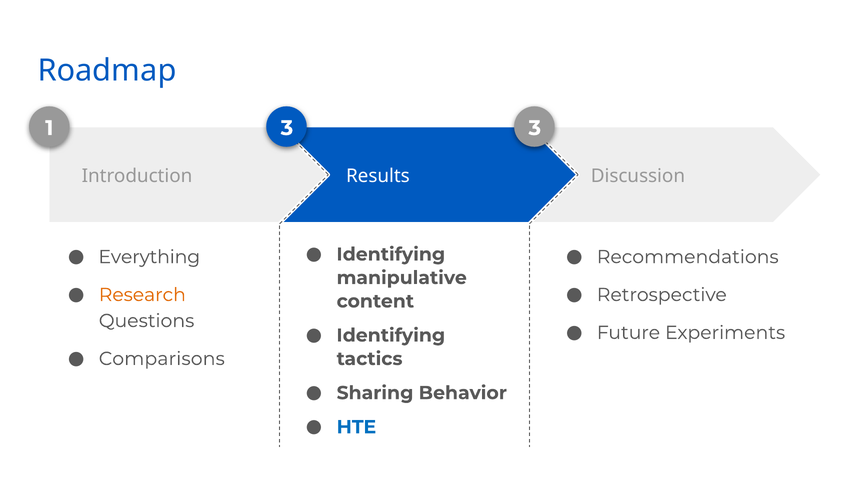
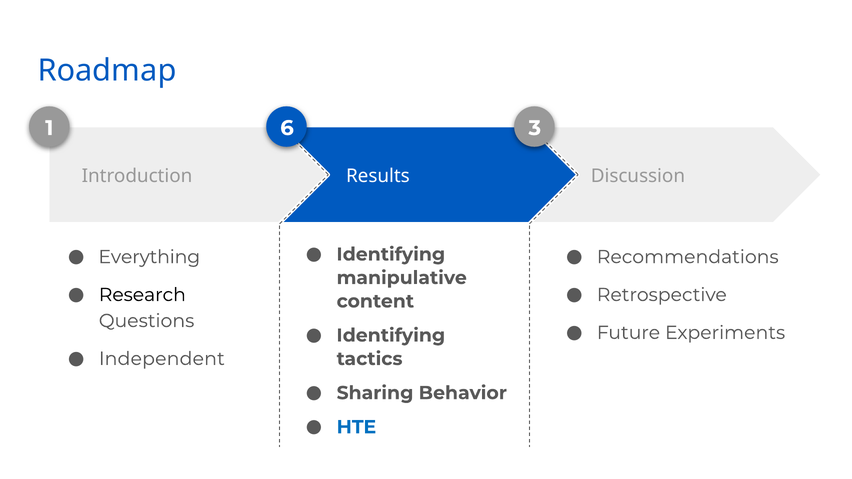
1 3: 3 -> 6 (287, 128)
Research colour: orange -> black (142, 295)
Comparisons: Comparisons -> Independent (162, 359)
